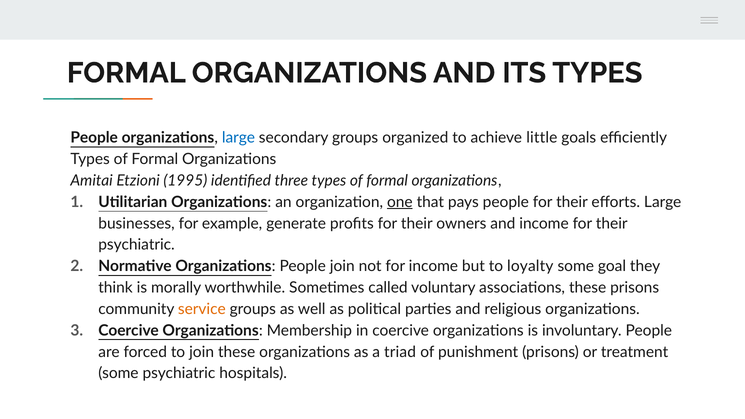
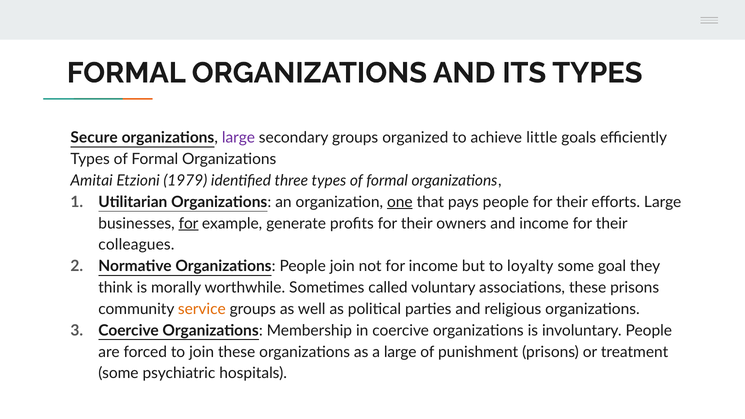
People: People -> Secure (94, 138)
large colour: blue -> purple (238, 138)
1995: 1995 -> 1979 (185, 181)
for underline: none -> present (189, 223)
psychiatric: psychiatric -> colleagues (136, 245)
a triad: triad -> large (400, 352)
